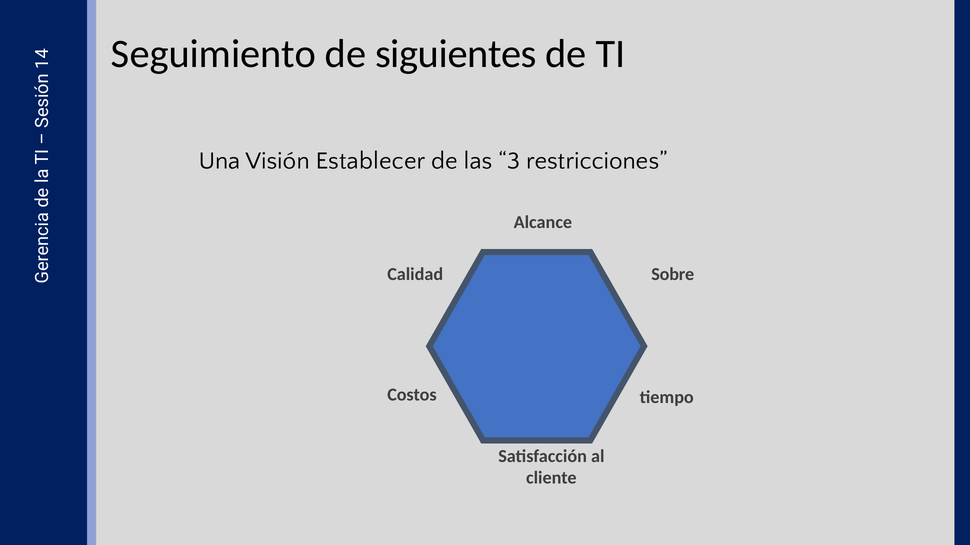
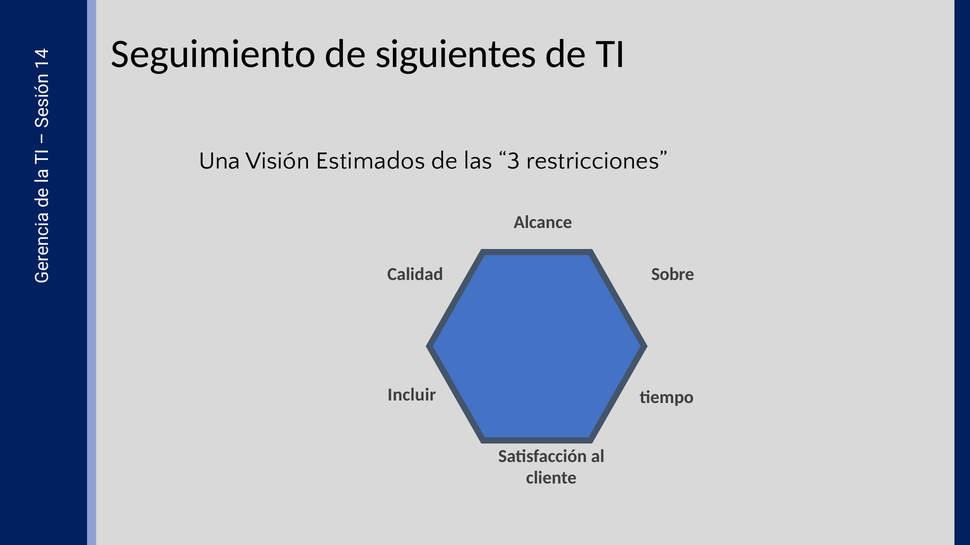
Establecer: Establecer -> Estimados (370, 161)
Costos: Costos -> Incluir (412, 395)
